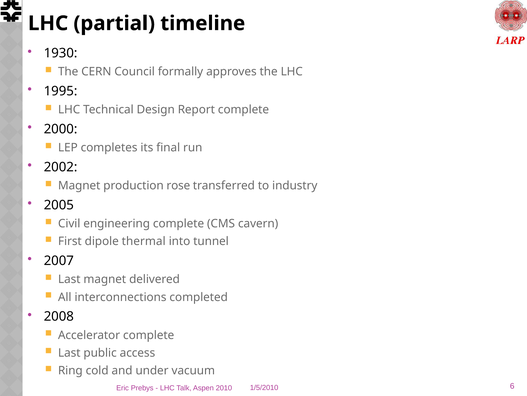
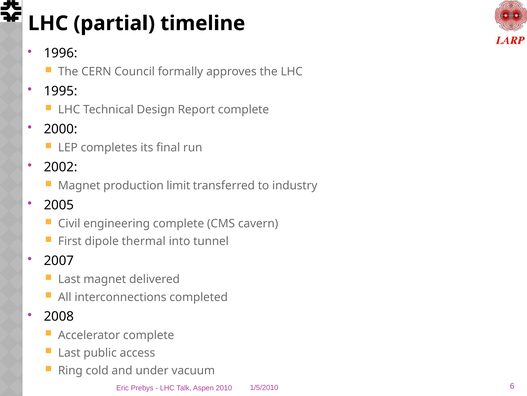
1930: 1930 -> 1996 (61, 53)
rose: rose -> limit (178, 185)
